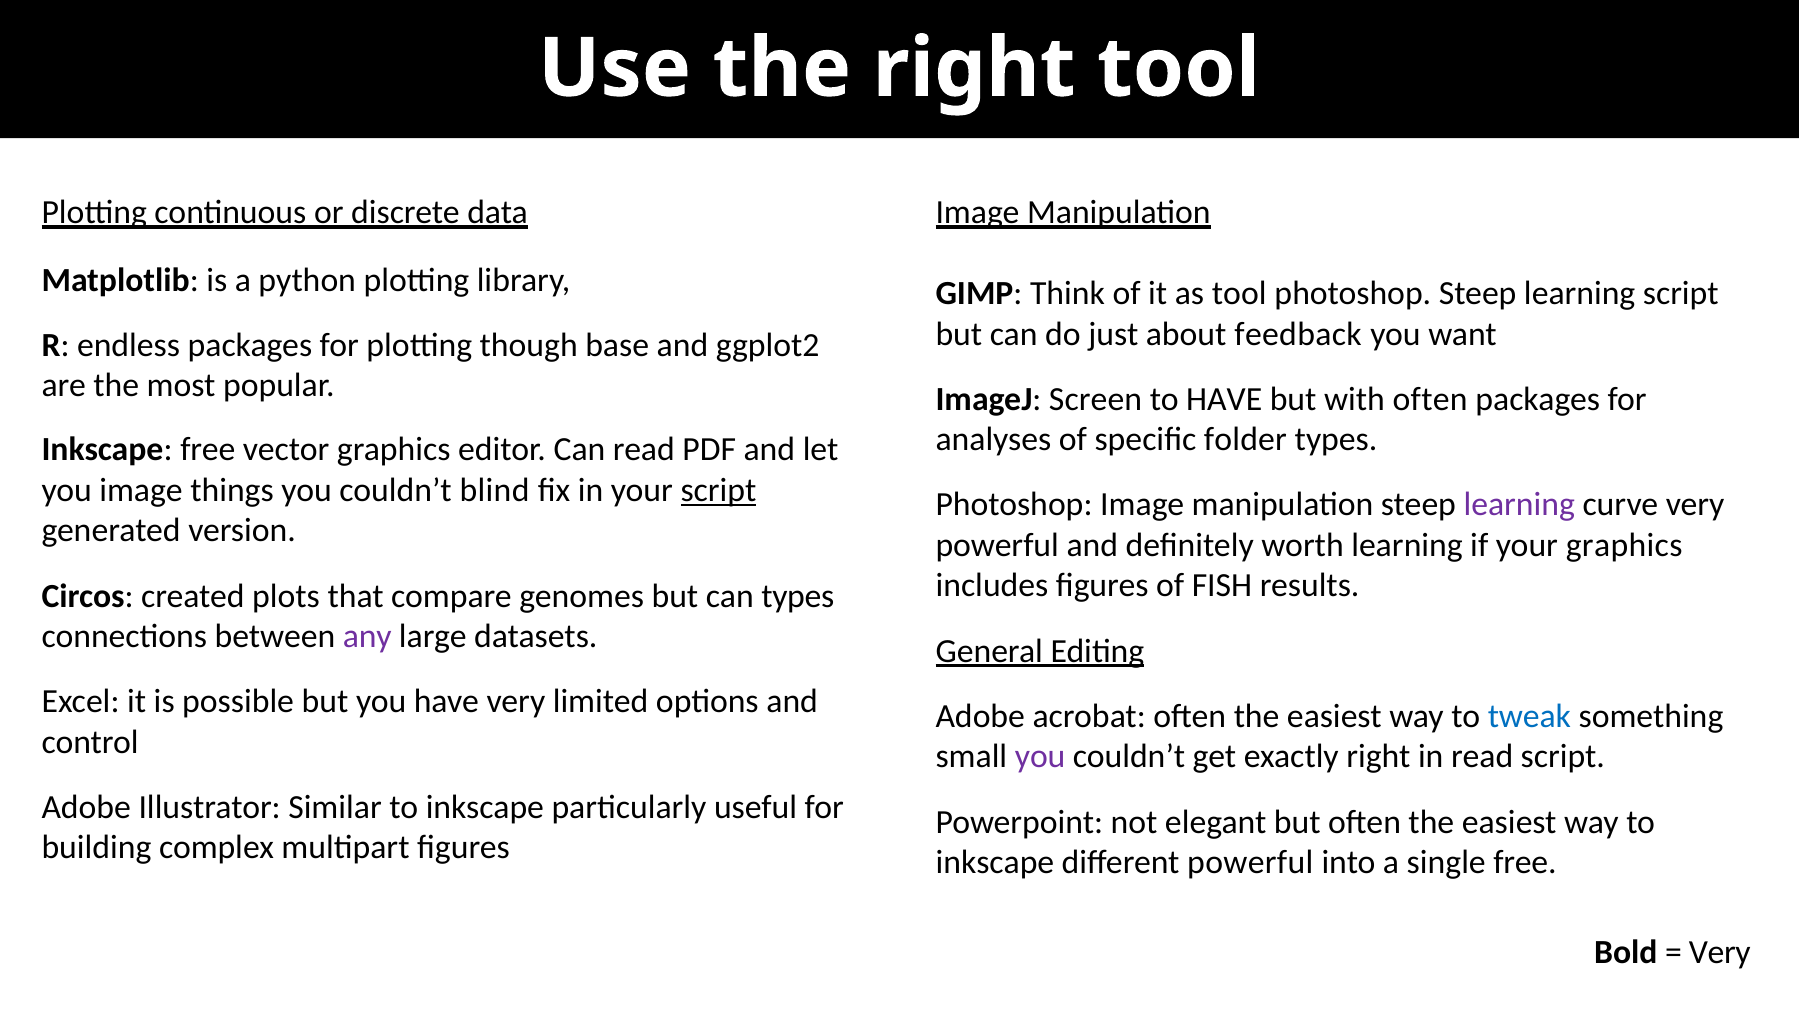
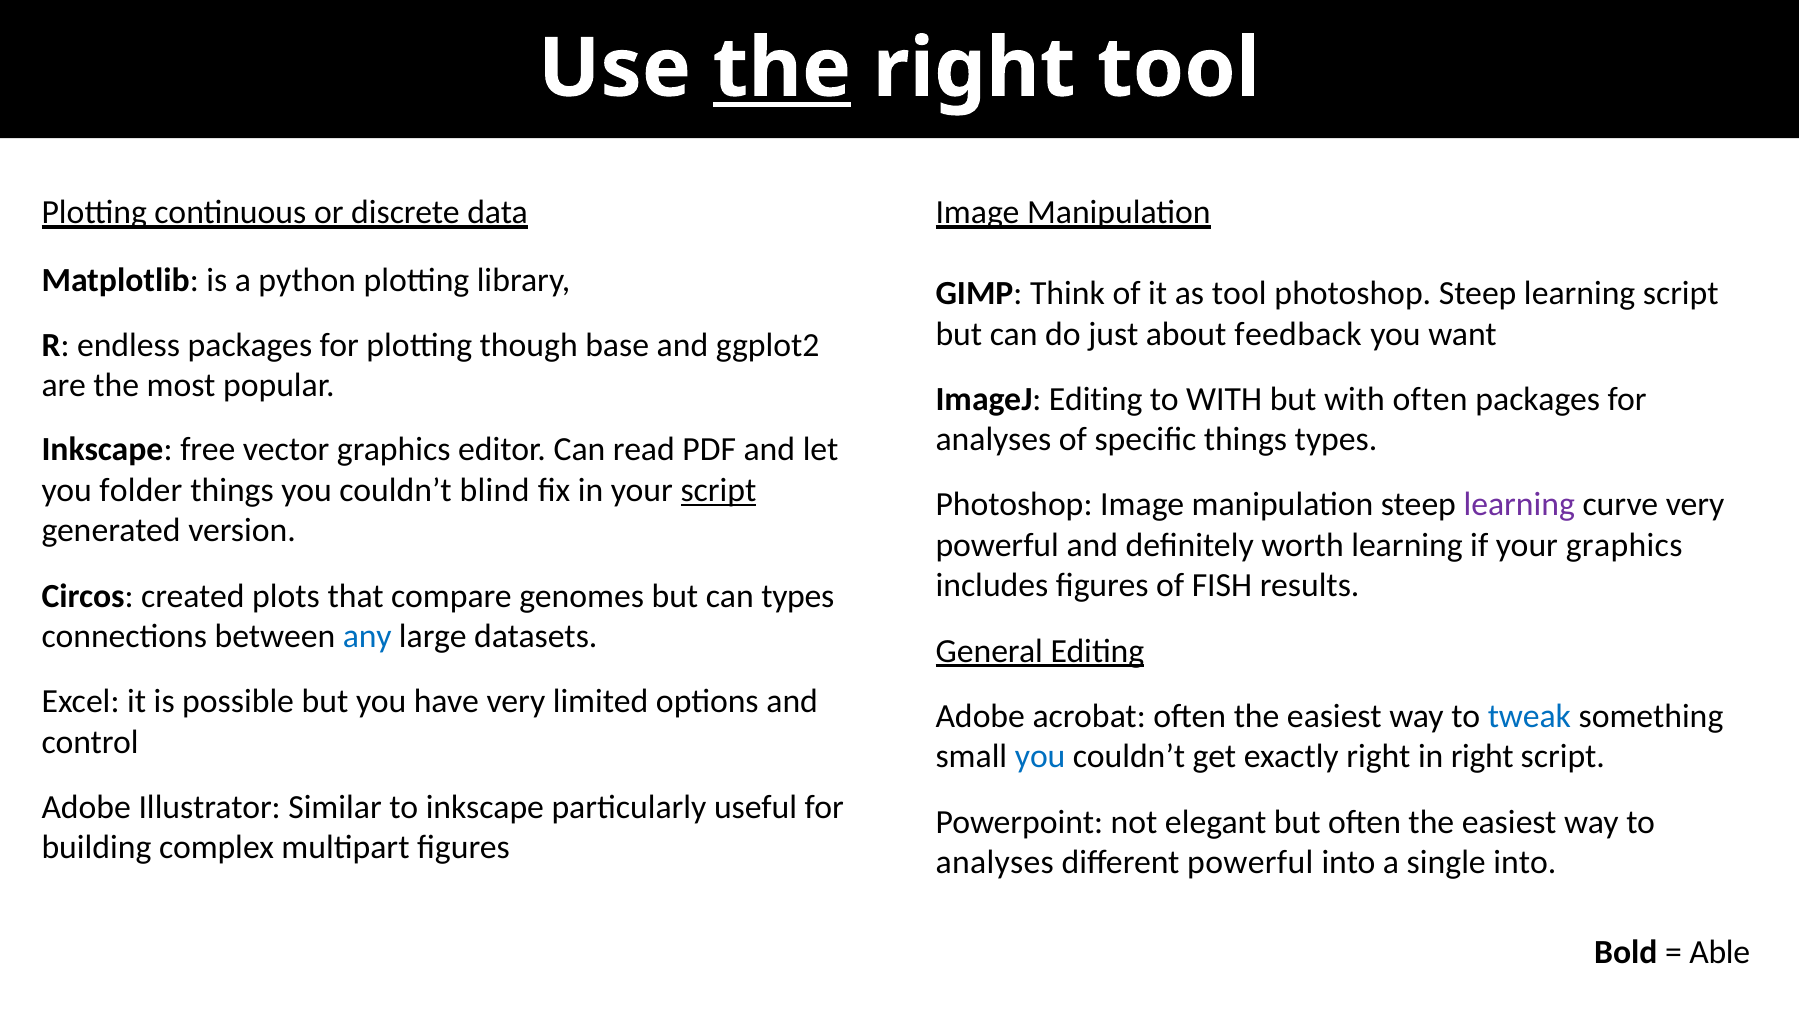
the underline: none -> present (782, 69)
ImageJ Screen: Screen -> Editing (1096, 399)
to HAVE: HAVE -> WITH (1224, 399)
specific folder: folder -> things (1245, 440)
you image: image -> folder (141, 490)
any colour: purple -> blue (367, 636)
you colour: purple -> blue (1040, 757)
in read: read -> right (1482, 757)
inkscape: inkscape -> analyses (995, 862)
single free: free -> into (1525, 862)
Very: Very -> Able (1720, 952)
